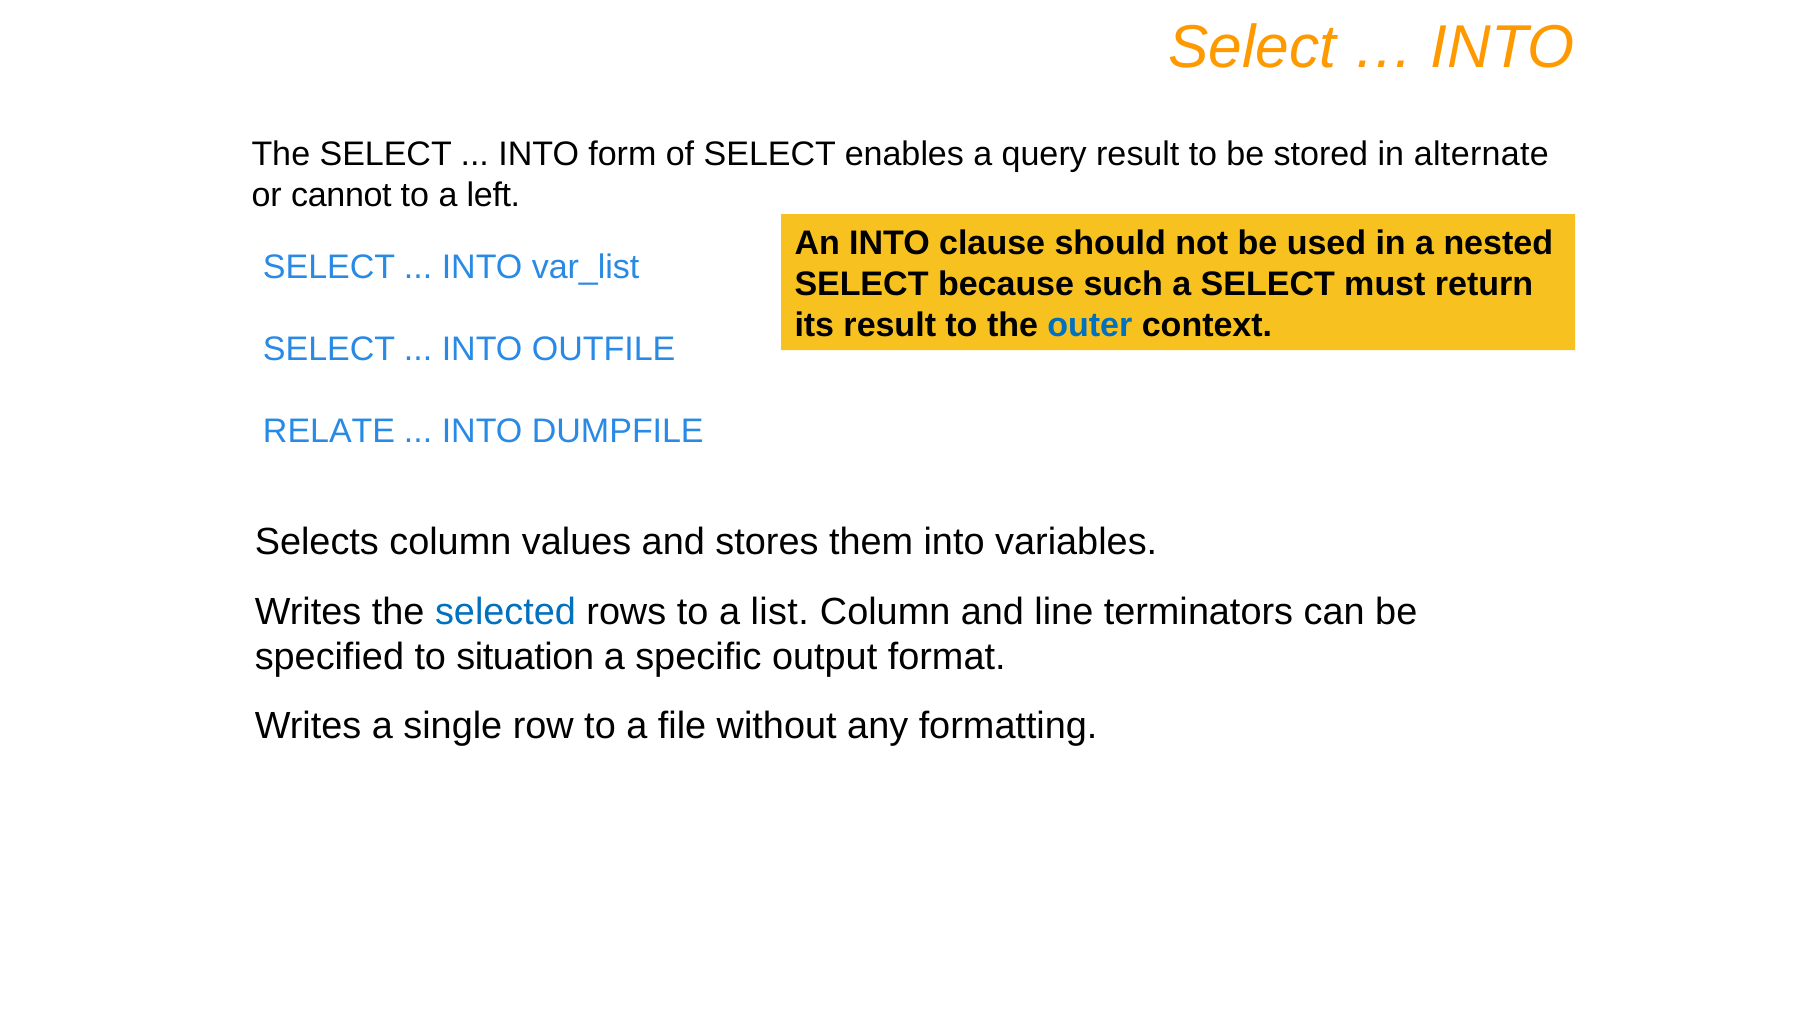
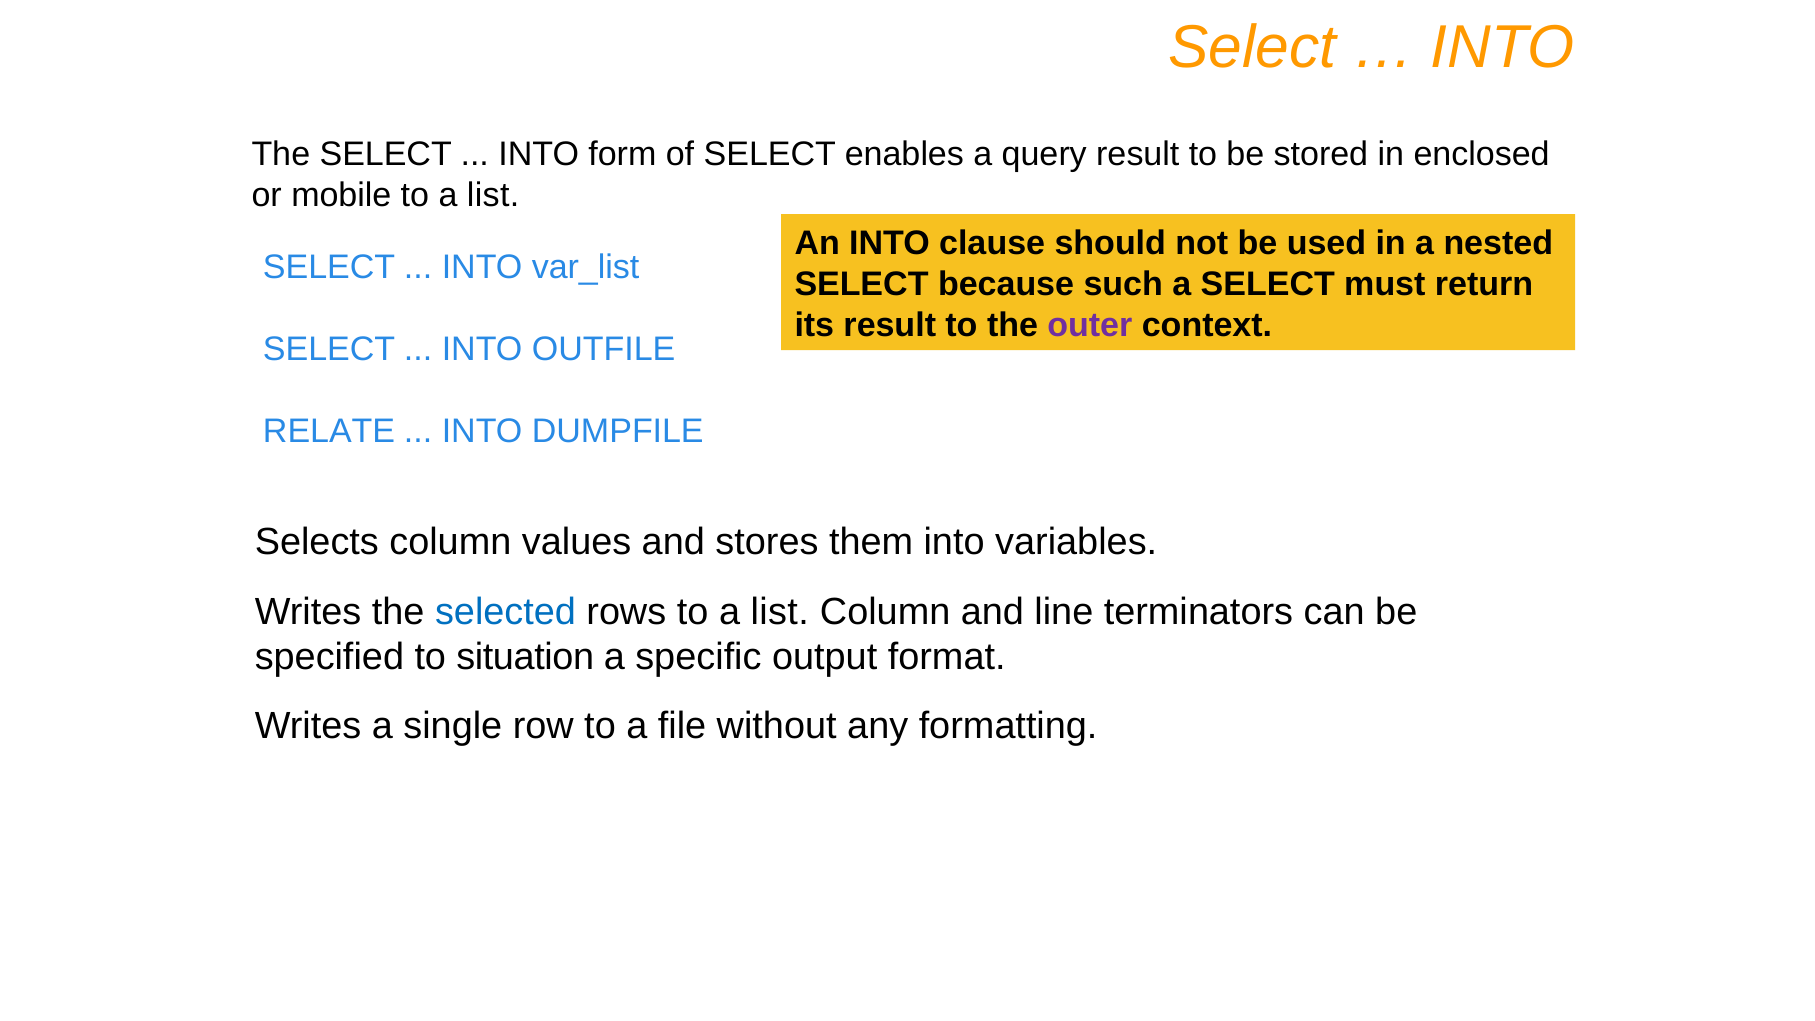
alternate: alternate -> enclosed (1482, 154)
cannot: cannot -> mobile (341, 195)
left: left -> list (493, 195)
outer colour: blue -> purple (1090, 325)
